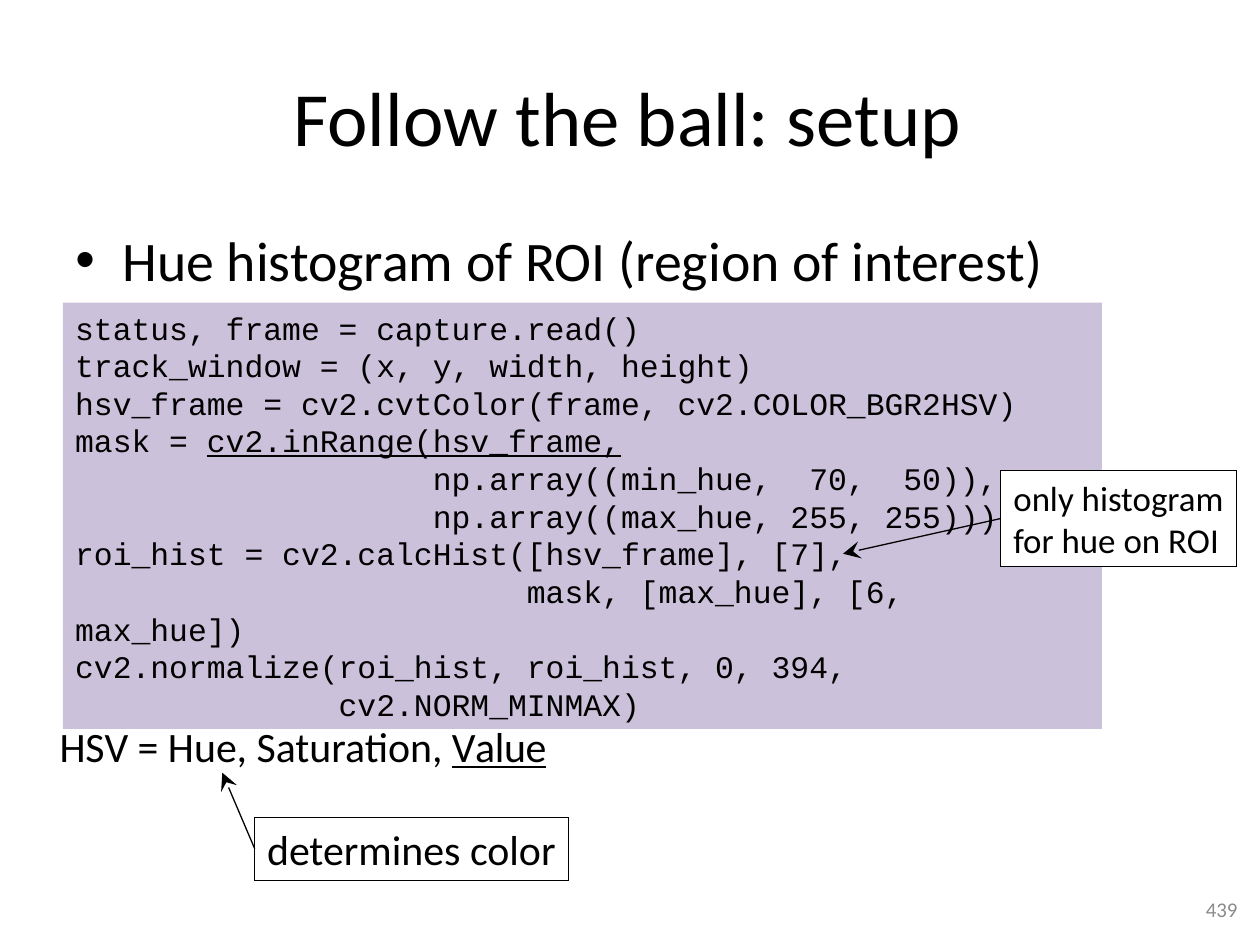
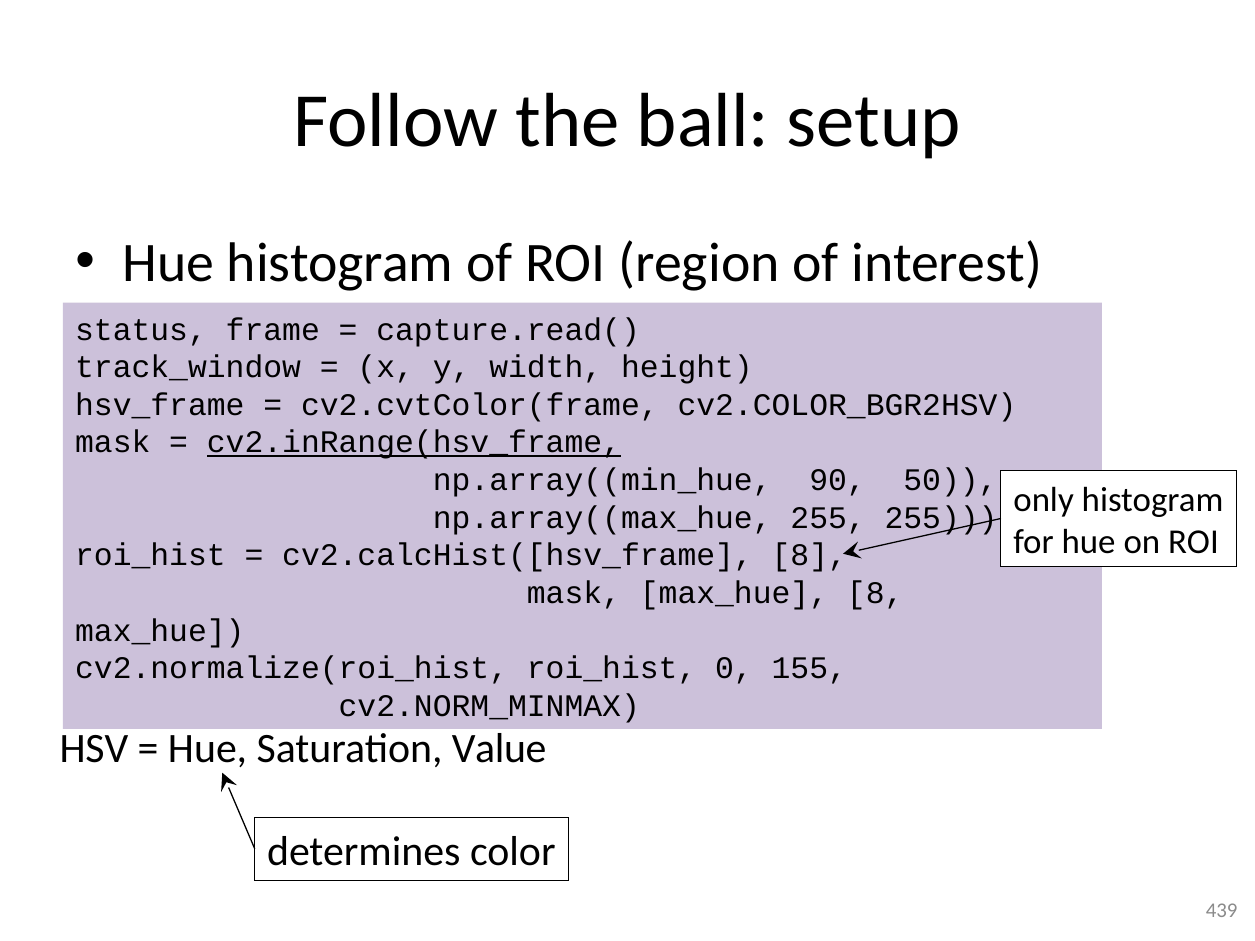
70: 70 -> 90 (838, 480)
cv2.calcHist([hsv_frame 7: 7 -> 8 (809, 556)
max_hue 6: 6 -> 8 (875, 593)
394: 394 -> 155 (809, 669)
Value underline: present -> none (499, 749)
